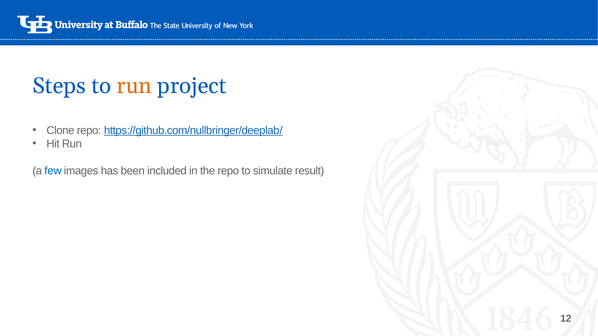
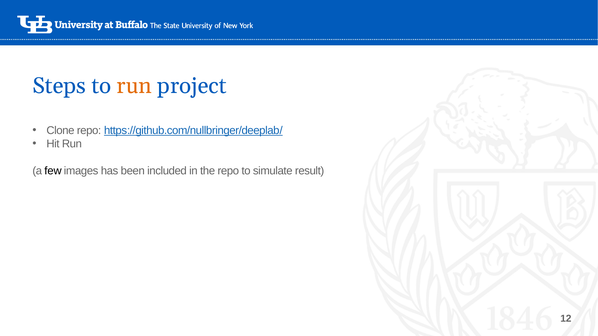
few colour: blue -> black (53, 171)
